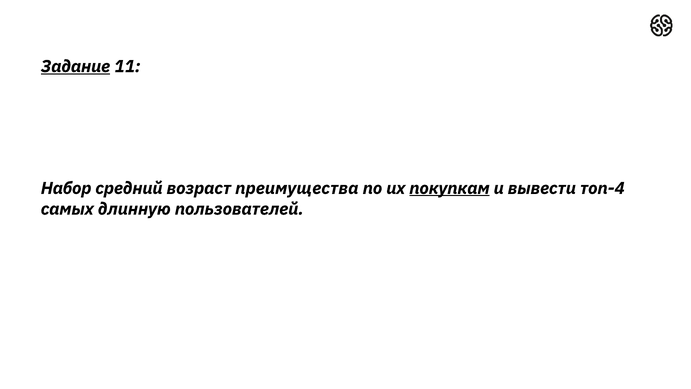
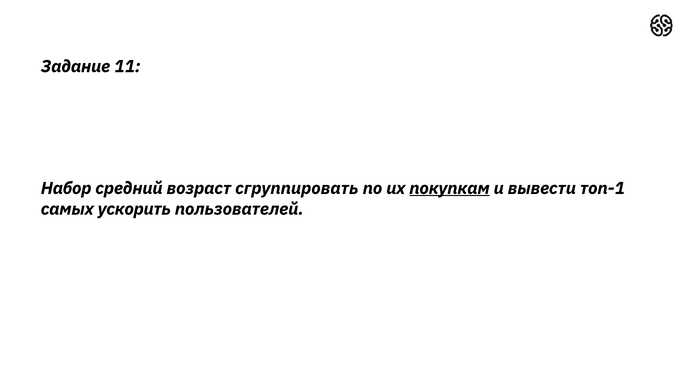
Задание underline: present -> none (75, 66)
преимущества: преимущества -> сгруппировать (297, 188)
топ-4: топ-4 -> топ-1 (602, 188)
длинную: длинную -> ускорить (134, 209)
